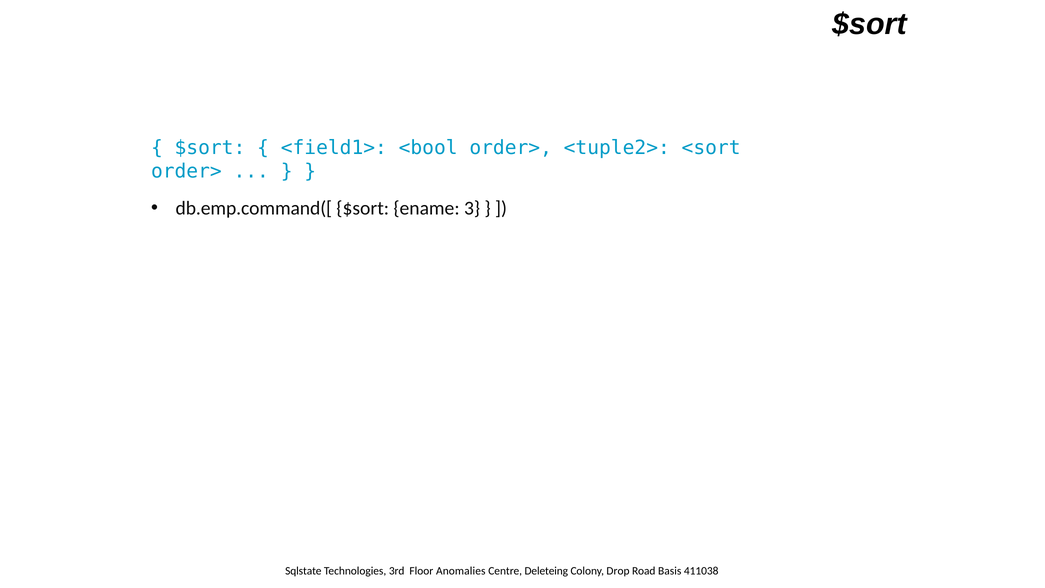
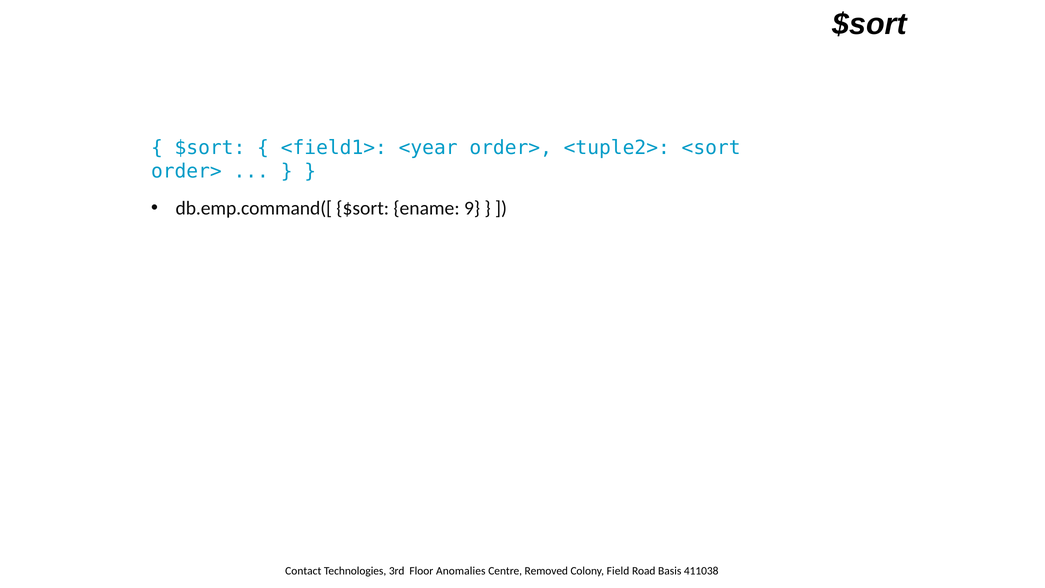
<bool: <bool -> <year (428, 148)
3: 3 -> 9 (472, 208)
Sqlstate: Sqlstate -> Contact (303, 571)
Deleteing: Deleteing -> Removed (546, 571)
Drop: Drop -> Field (618, 571)
